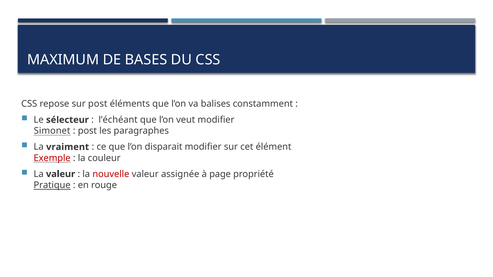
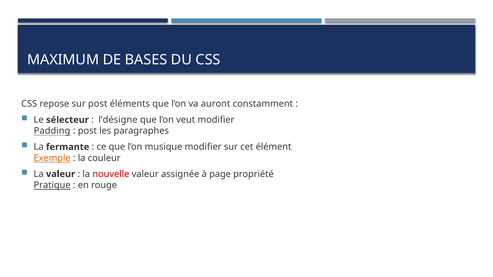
balises: balises -> auront (216, 104)
l’échéant: l’échéant -> l’désigne (118, 120)
Simonet: Simonet -> Padding (52, 131)
vraiment: vraiment -> fermante (68, 147)
disparait: disparait -> musique (164, 147)
Exemple colour: red -> orange (52, 158)
